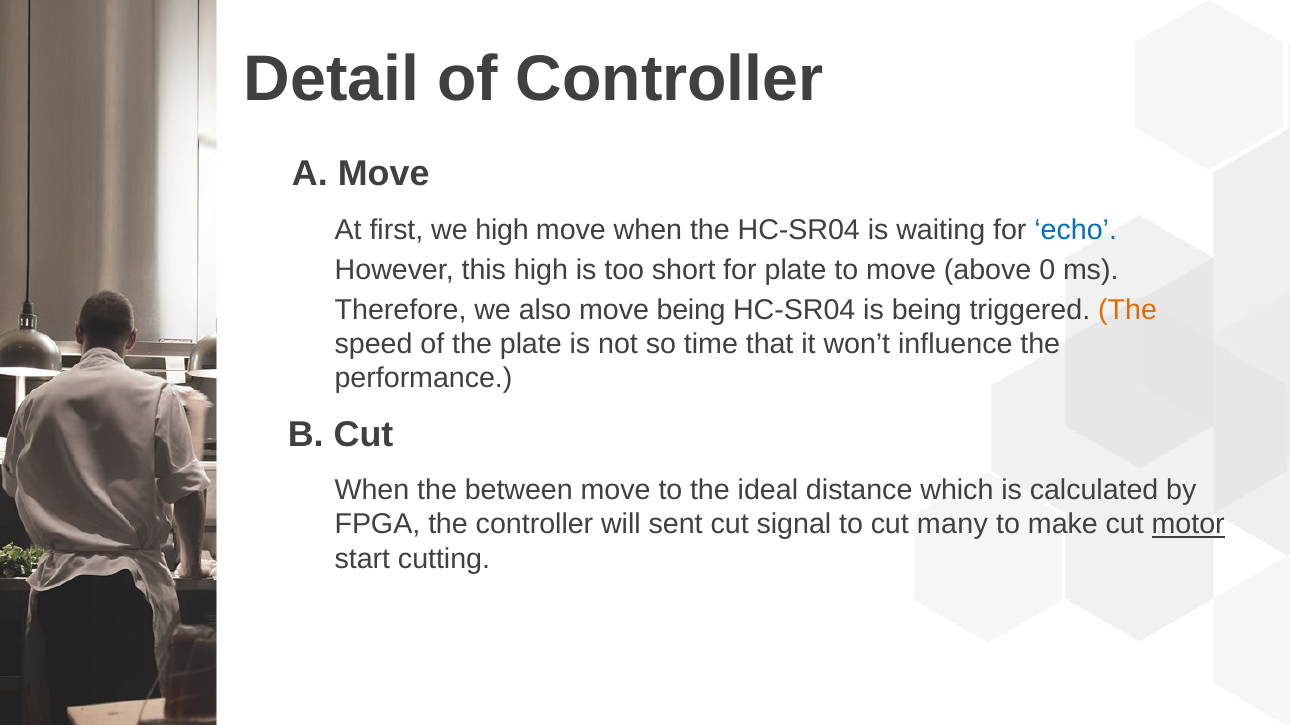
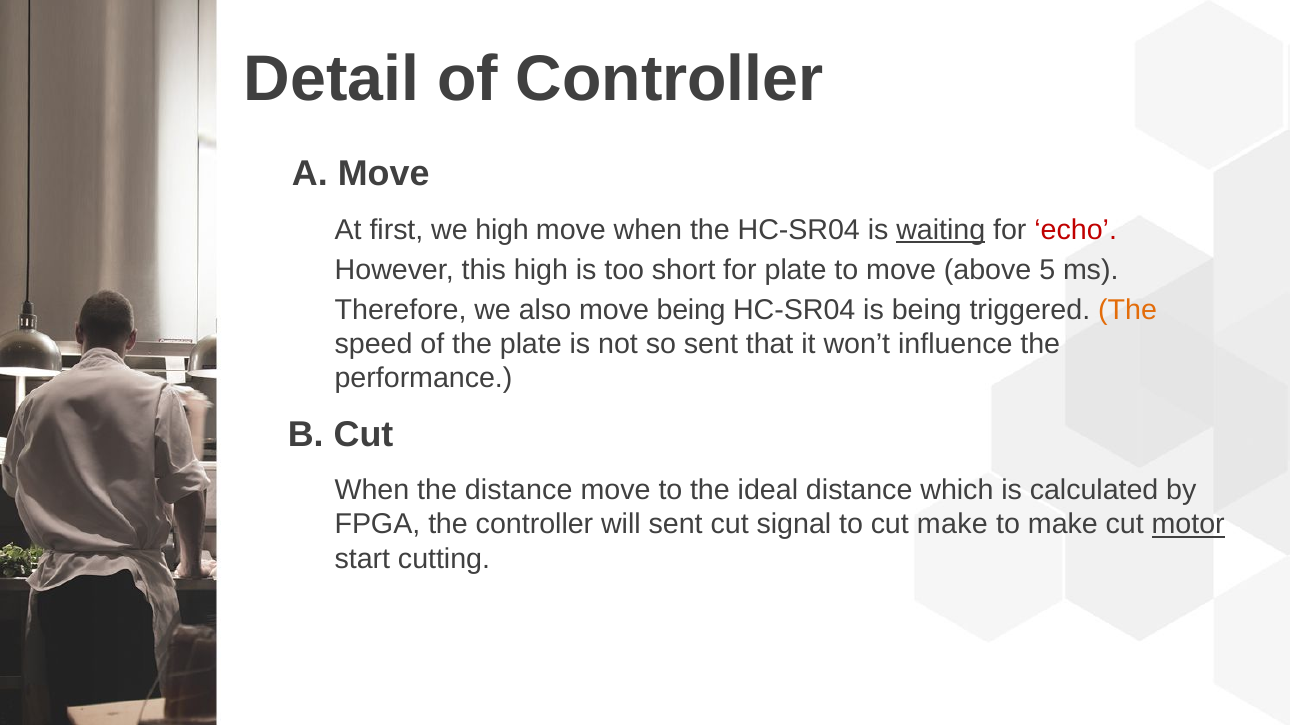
waiting underline: none -> present (941, 230)
echo colour: blue -> red (1076, 230)
0: 0 -> 5 (1047, 270)
so time: time -> sent (711, 344)
the between: between -> distance (519, 491)
cut many: many -> make (952, 525)
